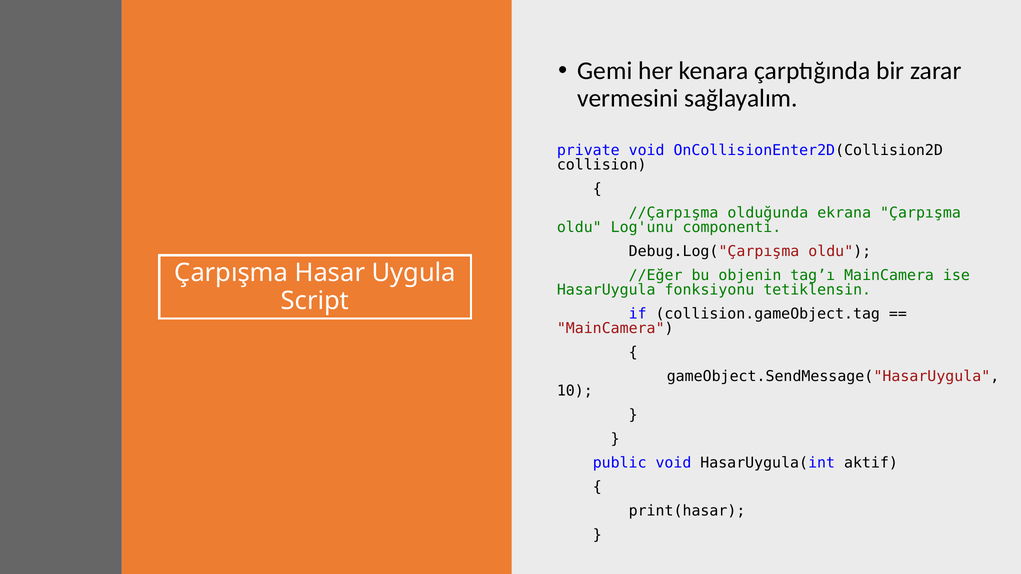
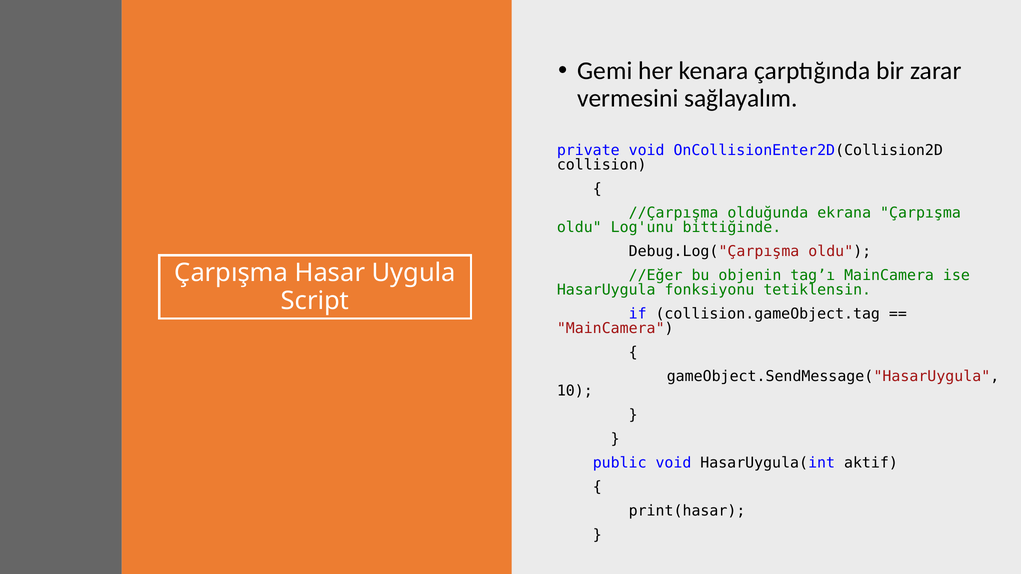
componenti: componenti -> bittiğinde (732, 228)
